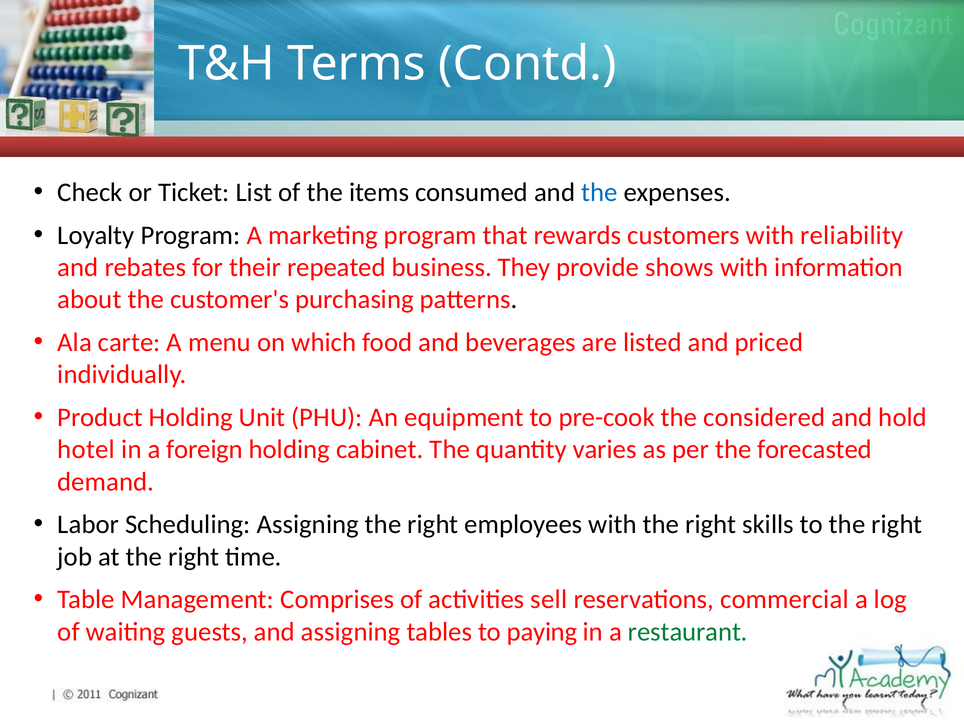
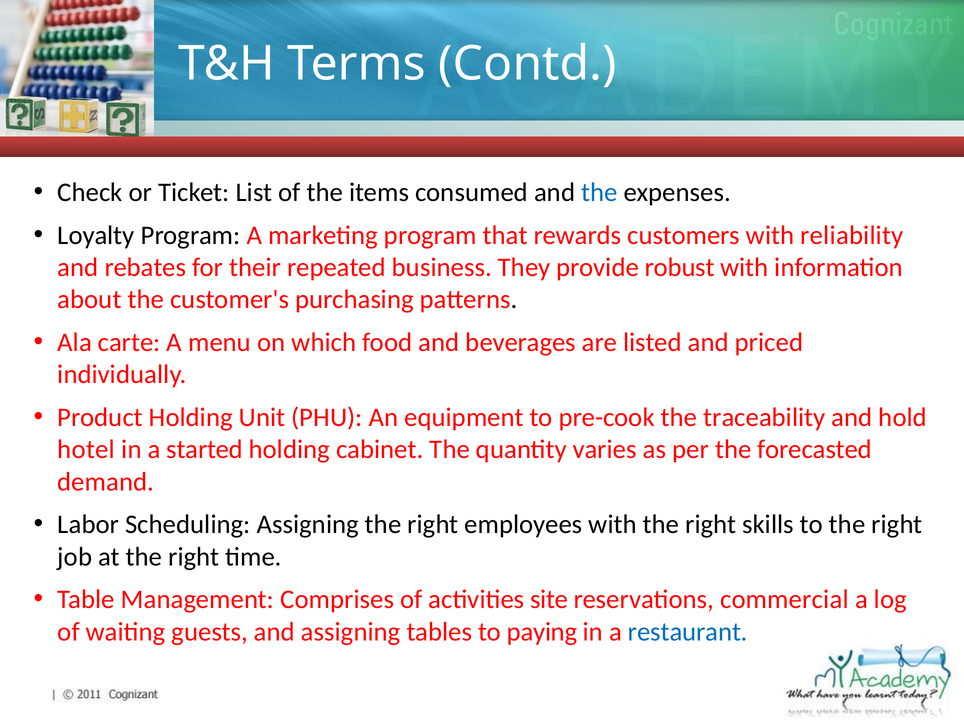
shows: shows -> robust (680, 267)
considered: considered -> traceability (764, 417)
foreign: foreign -> started (205, 450)
sell: sell -> site (549, 600)
restaurant colour: green -> blue (688, 632)
